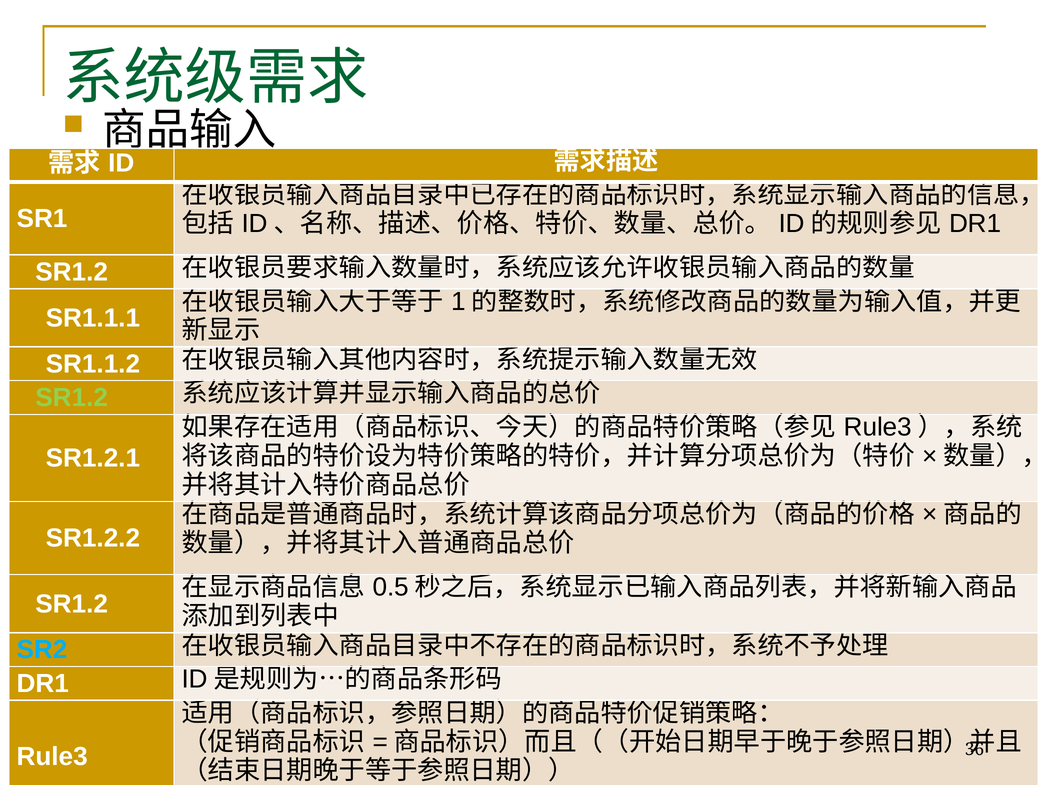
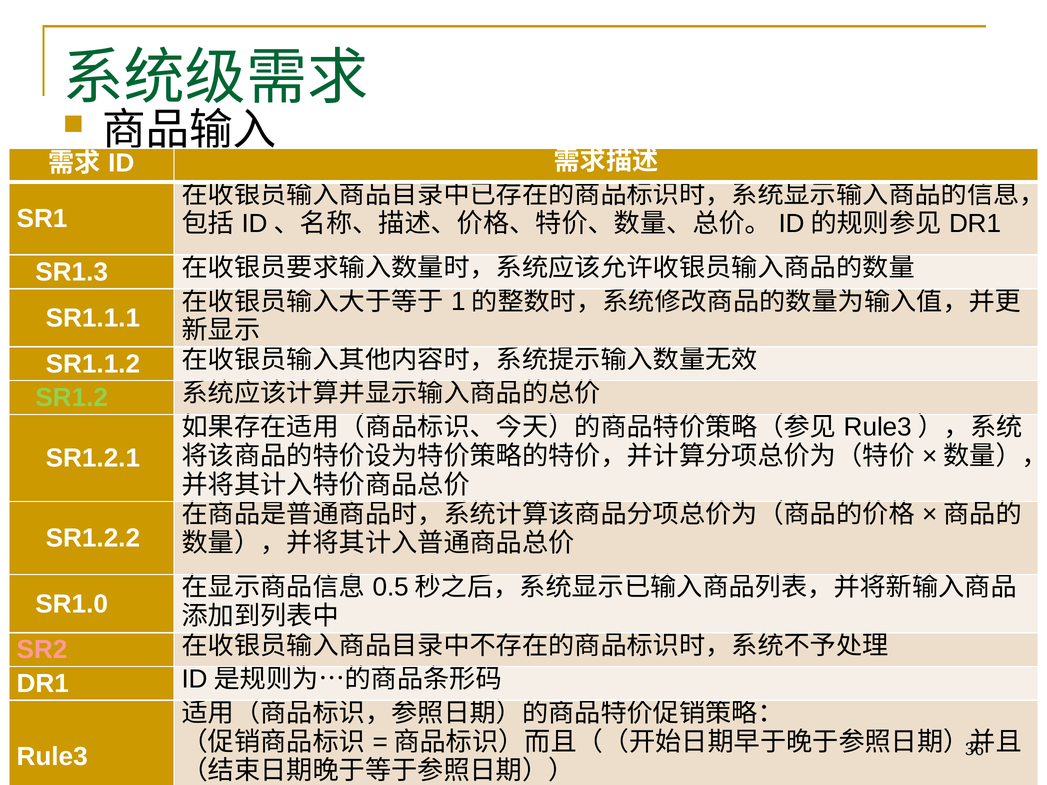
SR1.2: SR1.2 -> SR1.3 (72, 272)
SR1.2: SR1.2 -> SR1.0 (72, 604)
SR2 colour: light blue -> pink (42, 650)
